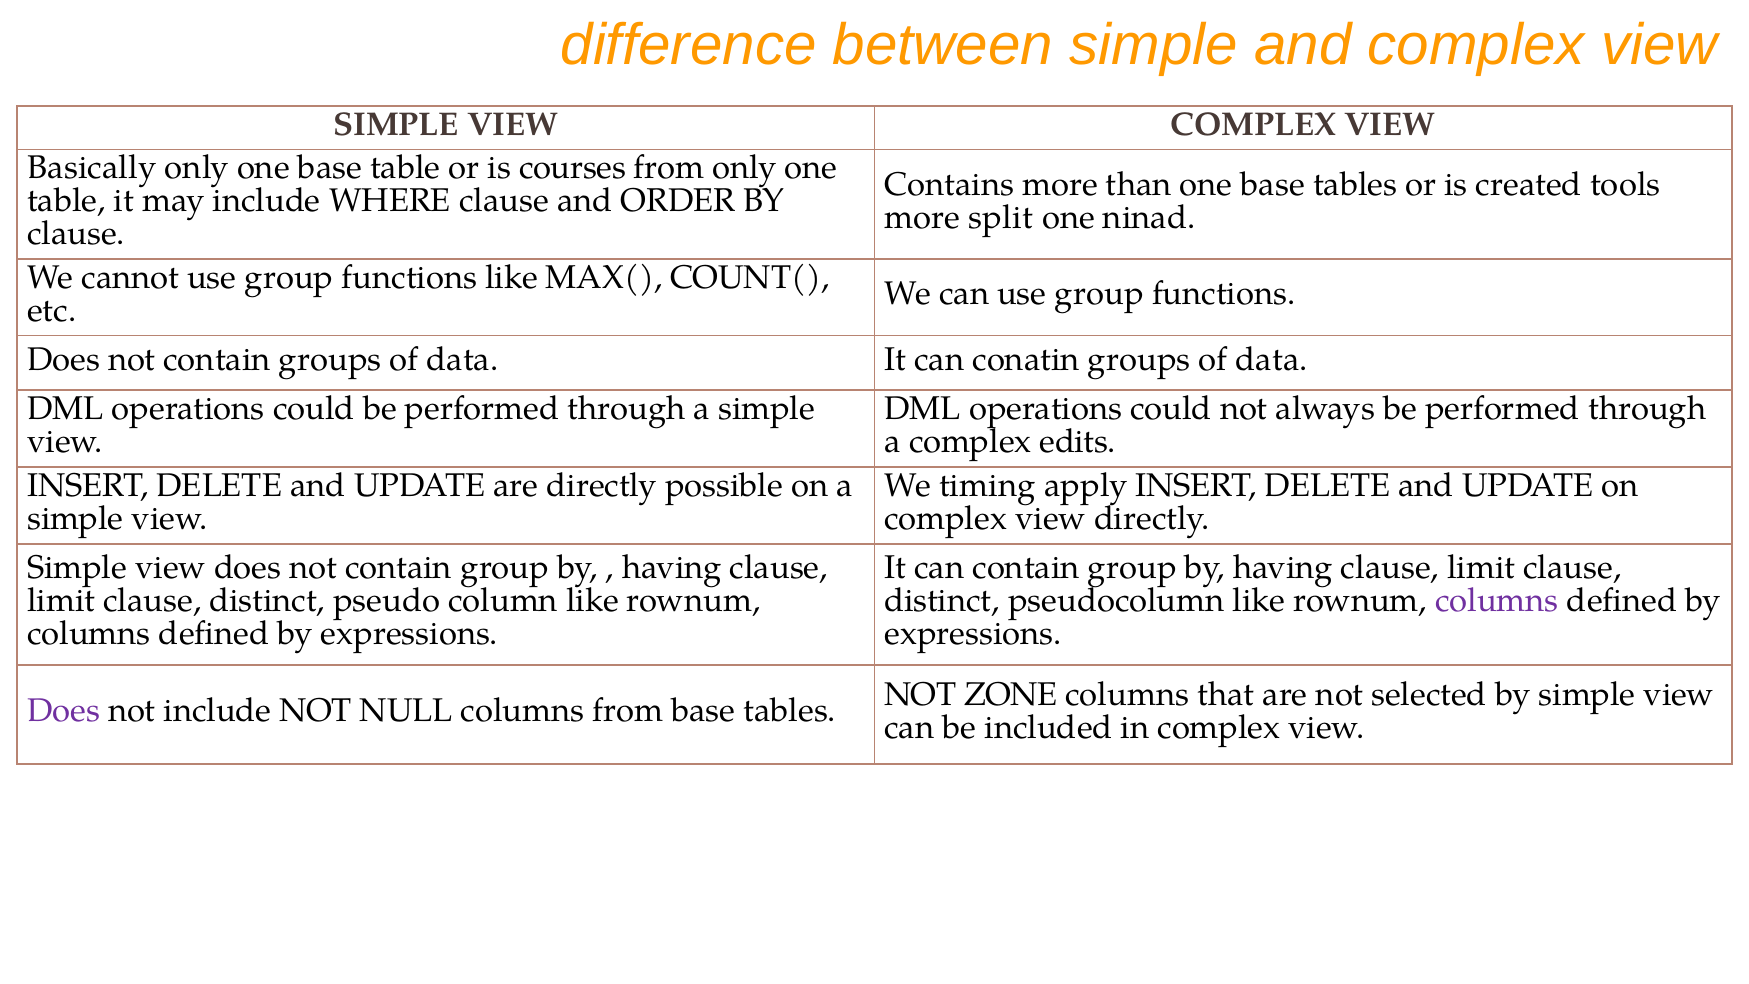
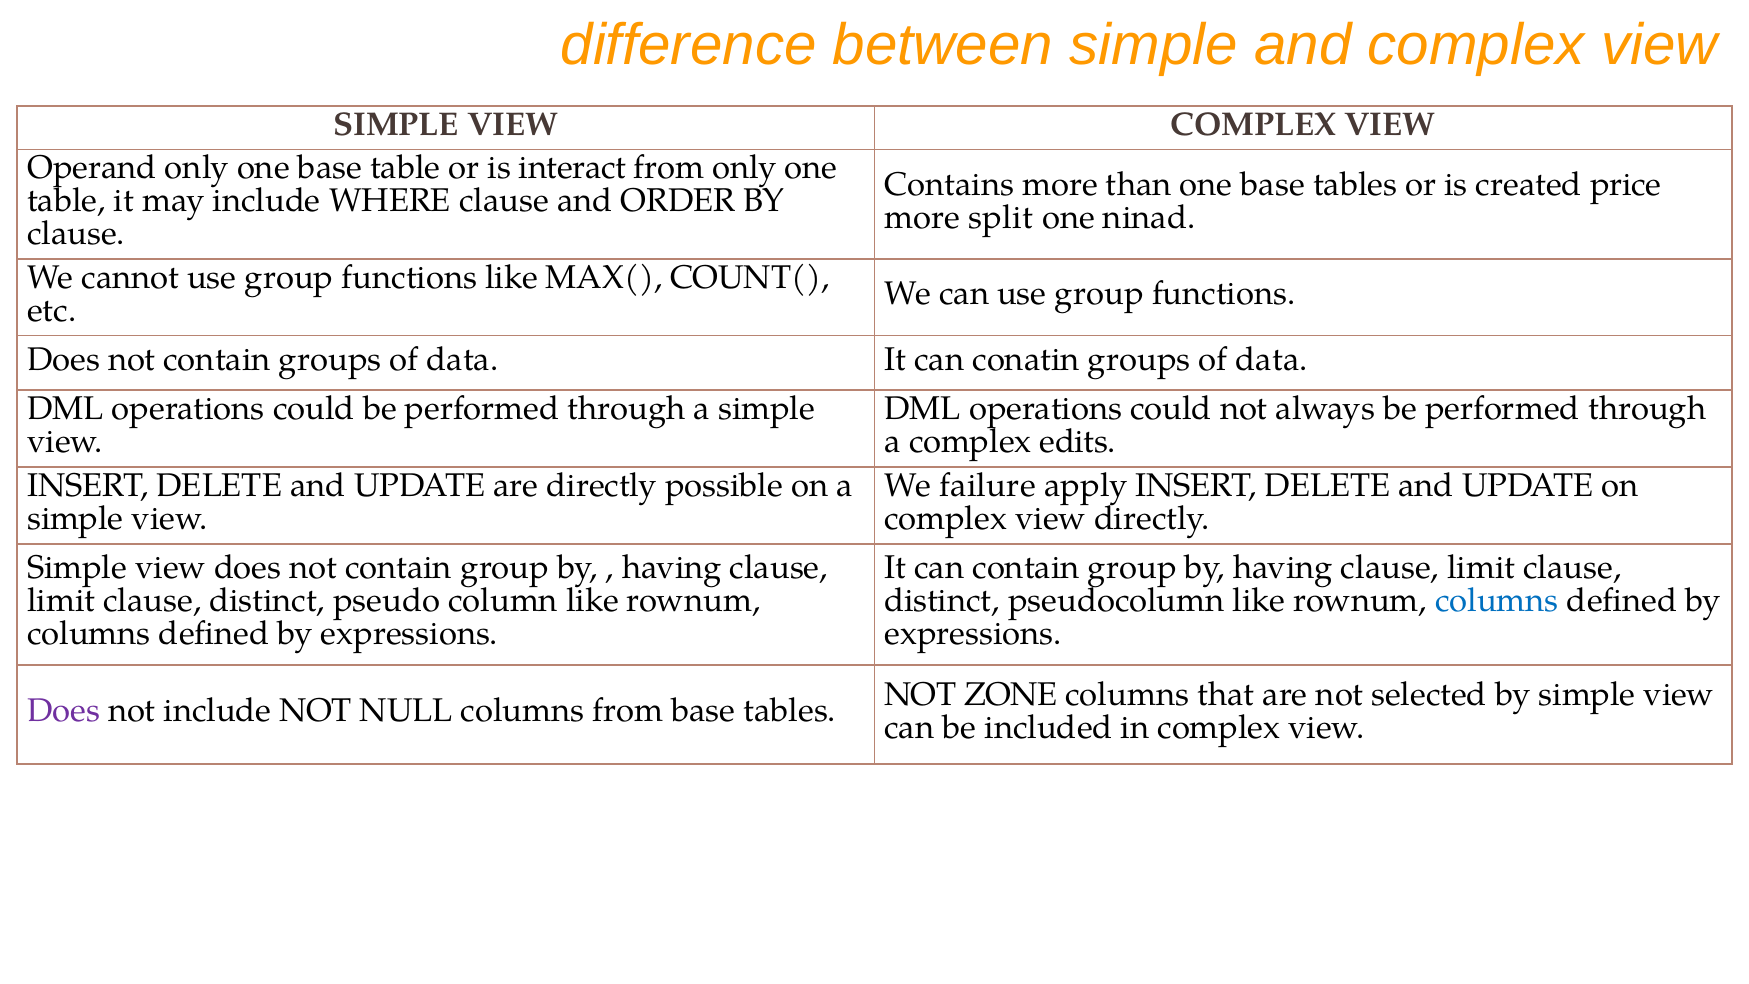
Basically: Basically -> Operand (92, 168)
courses: courses -> interact (573, 168)
tools: tools -> price (1626, 184)
timing: timing -> failure (988, 485)
columns colour: purple -> blue (1497, 601)
